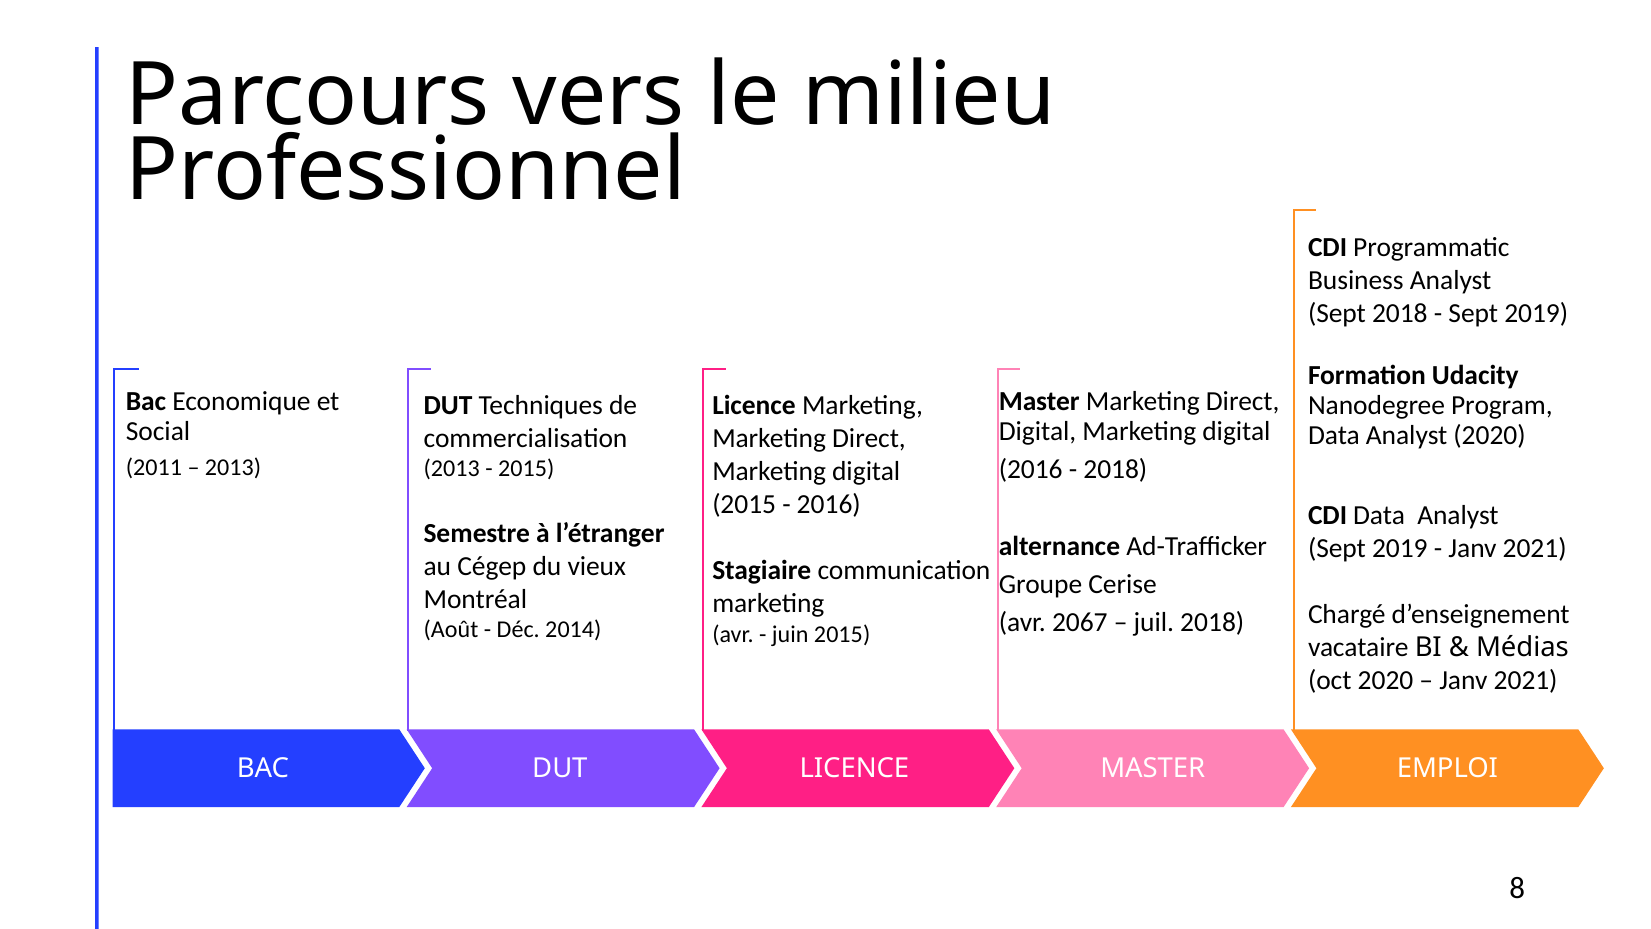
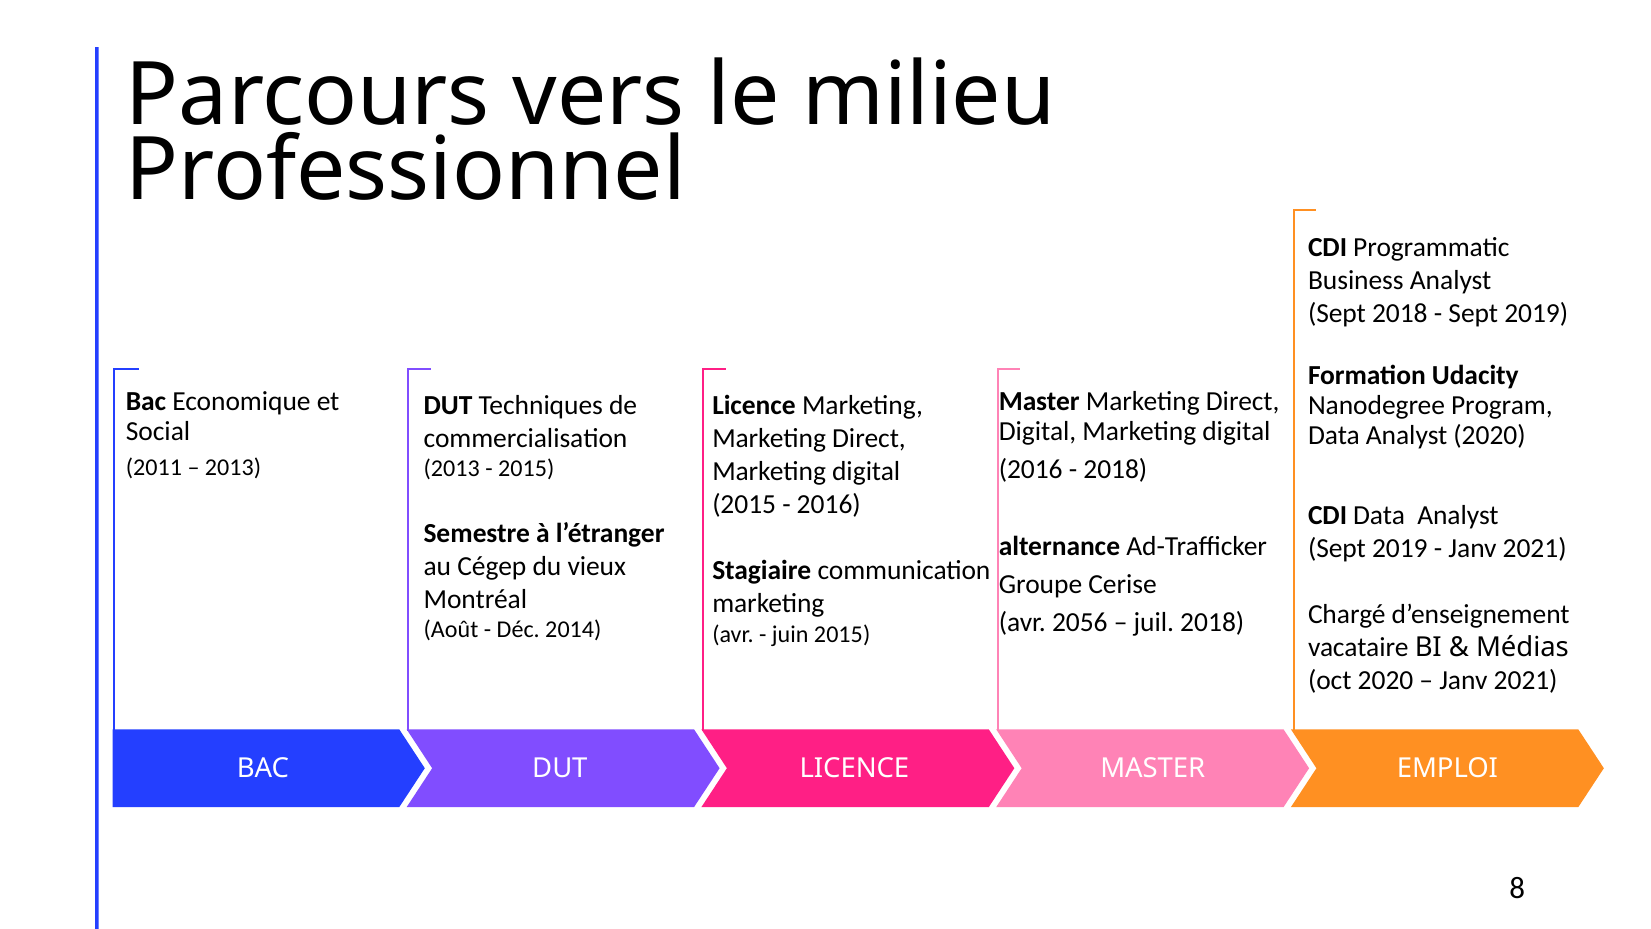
2067: 2067 -> 2056 (1080, 622)
